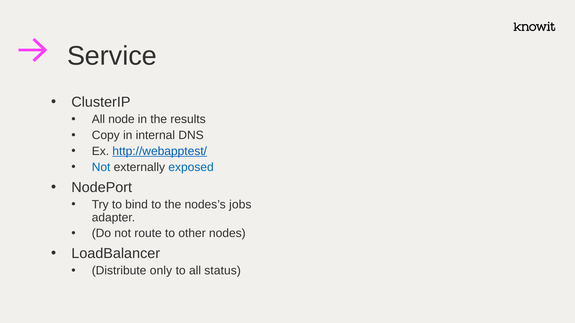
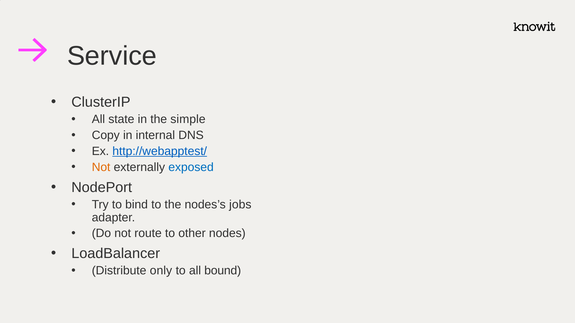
node: node -> state (121, 120)
results: results -> simple (188, 120)
Not colour: blue -> orange (101, 167)
status: status -> bound (223, 271)
